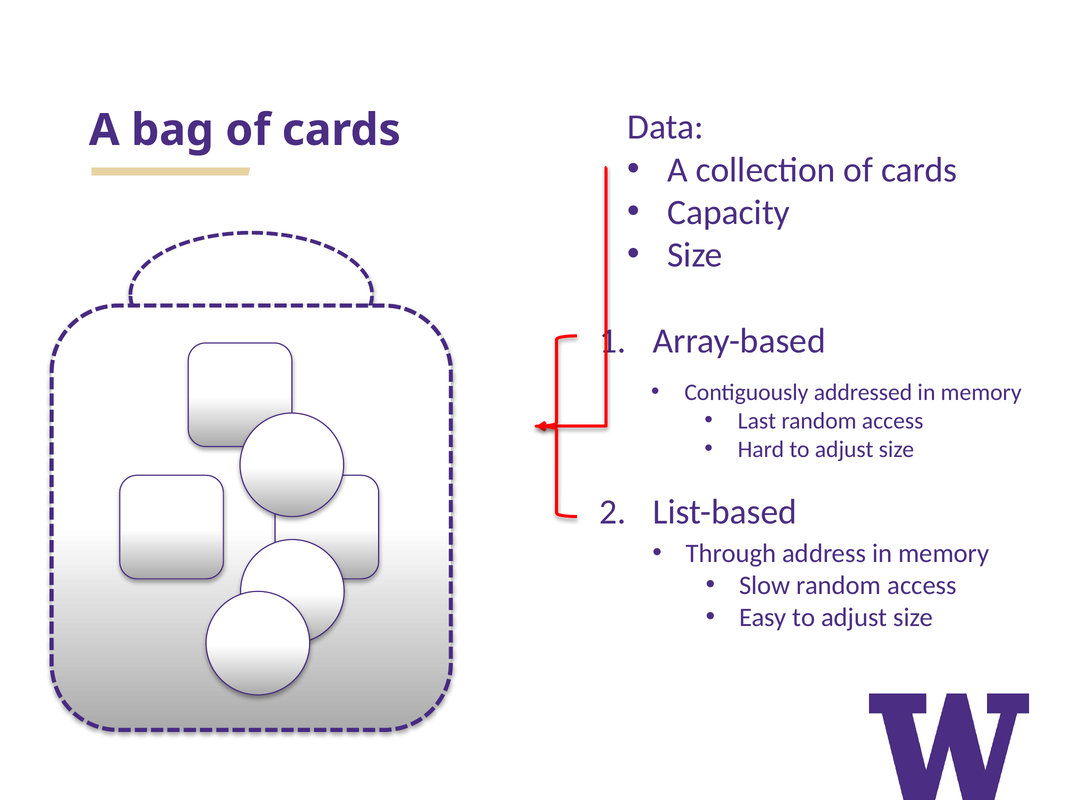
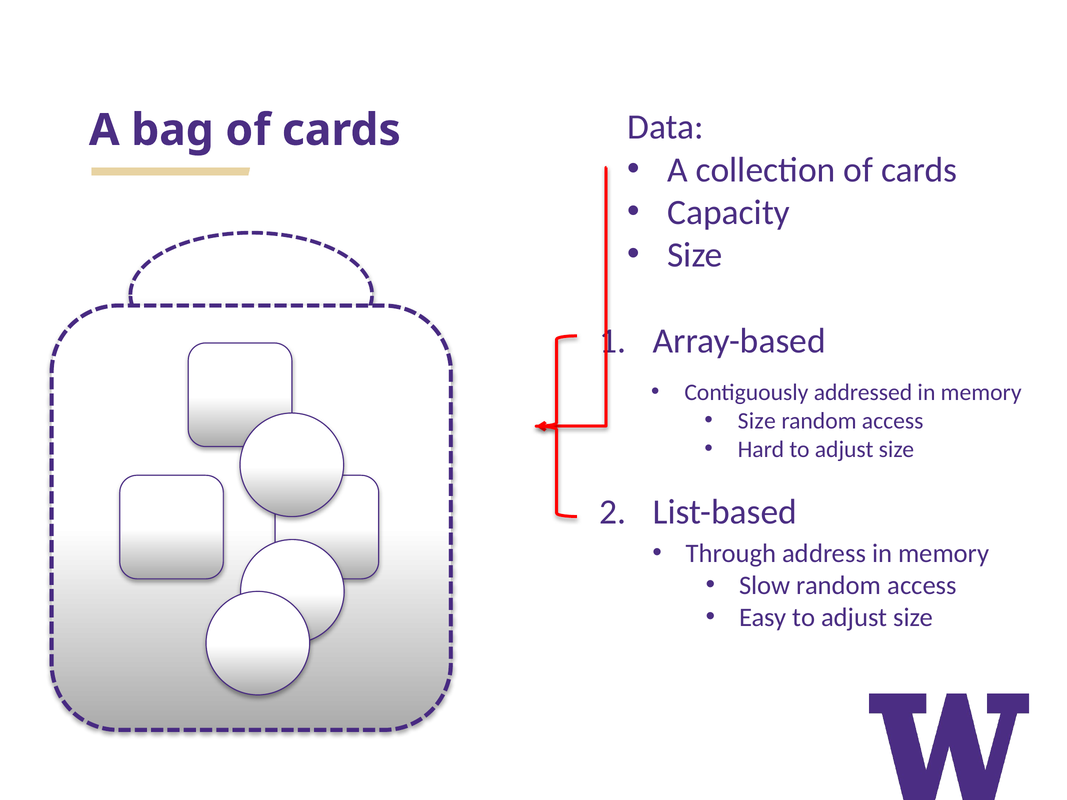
Last: Last -> Size (757, 421)
